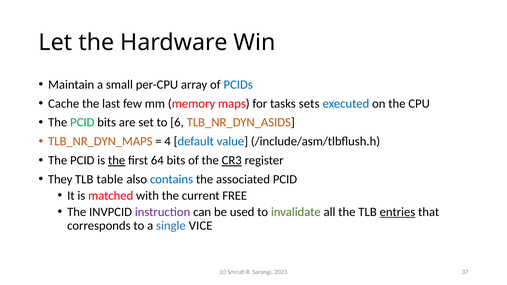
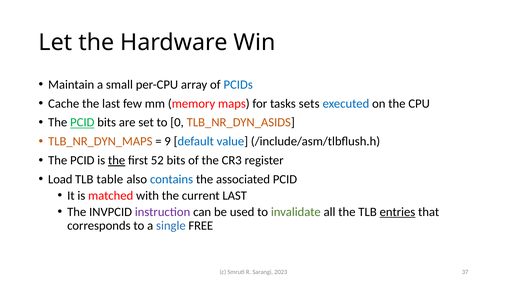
PCID underline: none -> present (82, 123)
6: 6 -> 0 (177, 123)
4: 4 -> 9 (168, 141)
64: 64 -> 52 (157, 160)
CR3 underline: present -> none (232, 160)
They: They -> Load (60, 179)
current FREE: FREE -> LAST (235, 196)
VICE: VICE -> FREE (201, 226)
